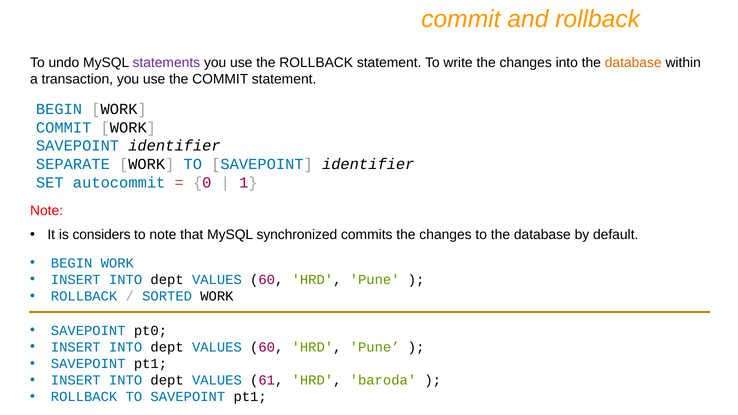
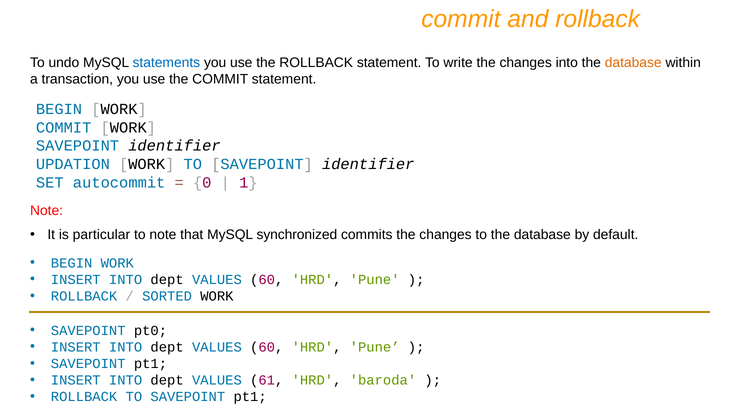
statements colour: purple -> blue (166, 63)
SEPARATE: SEPARATE -> UPDATION (73, 164)
considers: considers -> particular (101, 235)
